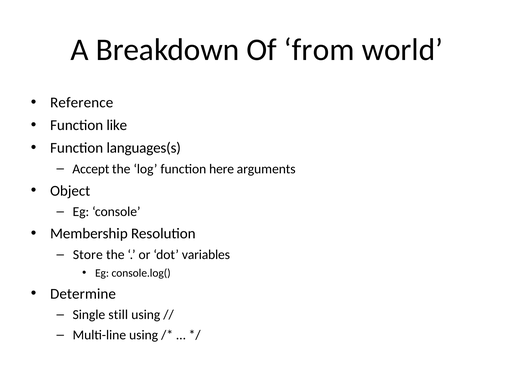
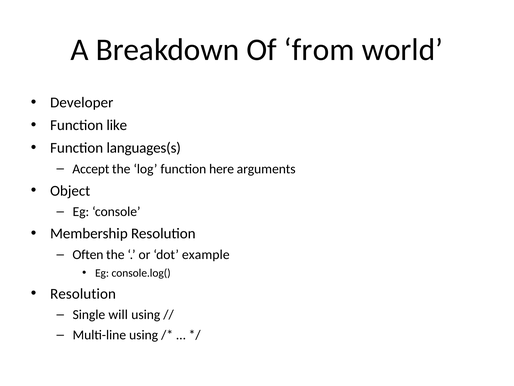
Reference: Reference -> Developer (82, 103)
Store: Store -> Often (88, 254)
variables: variables -> example (206, 254)
Determine: Determine -> Resolution (83, 293)
still: still -> will (118, 314)
